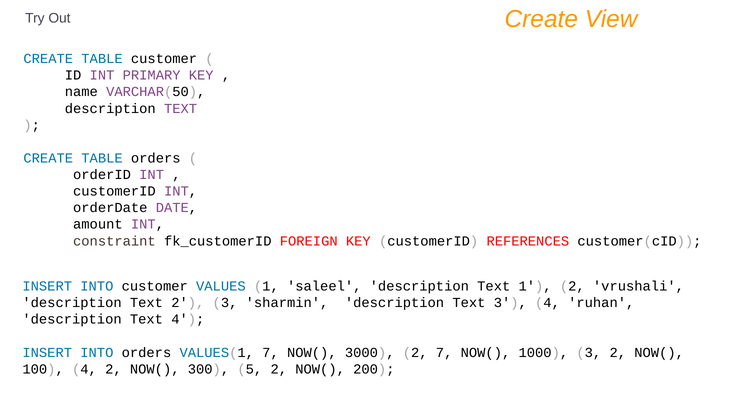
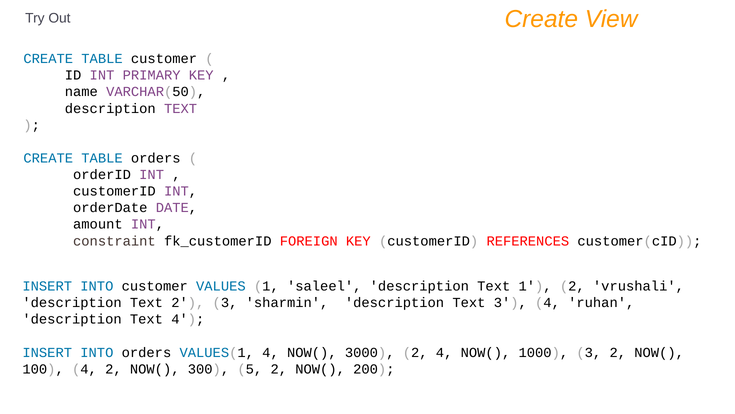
VALUES(1 7: 7 -> 4 (271, 352)
2 7: 7 -> 4 (444, 352)
